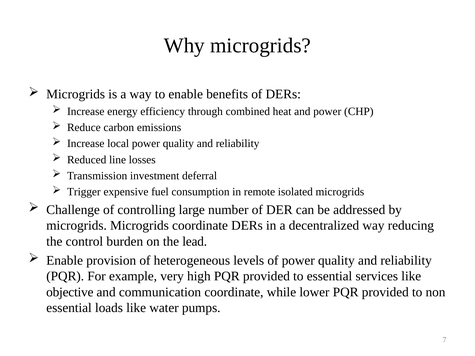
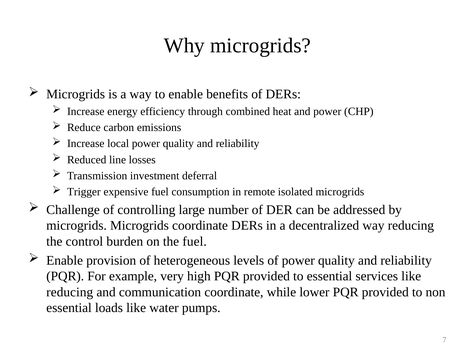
the lead: lead -> fuel (195, 242)
objective: objective -> reducing (70, 292)
